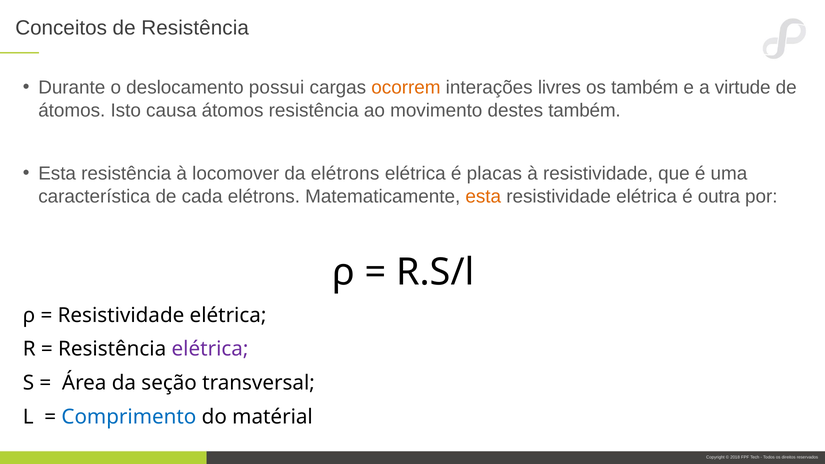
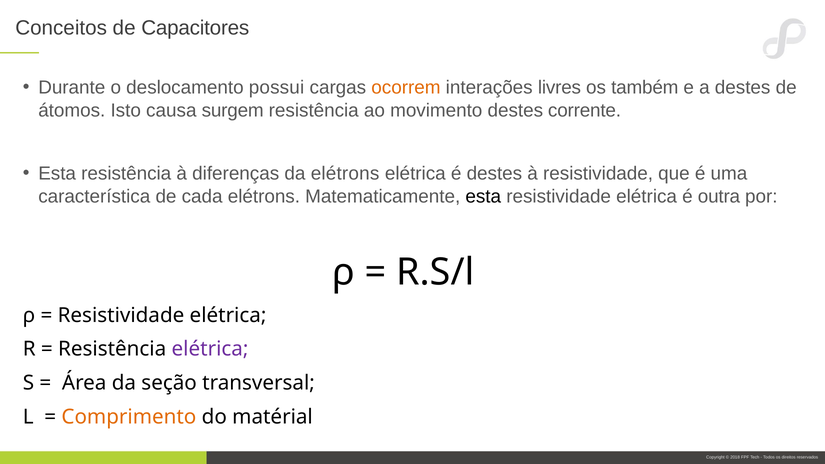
de Resistência: Resistência -> Capacitores (195, 28)
a virtude: virtude -> destes (743, 88)
causa átomos: átomos -> surgem (233, 110)
destes também: também -> corrente (585, 110)
locomover: locomover -> diferenças (236, 174)
é placas: placas -> destes (494, 174)
esta colour: orange -> black (483, 196)
Comprimento colour: blue -> orange (129, 417)
